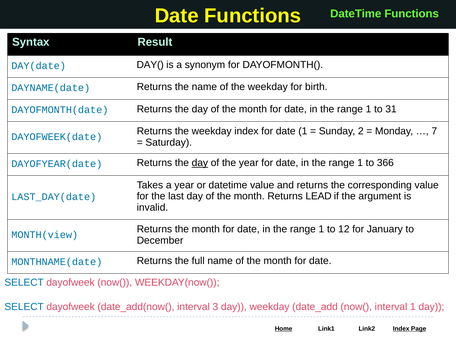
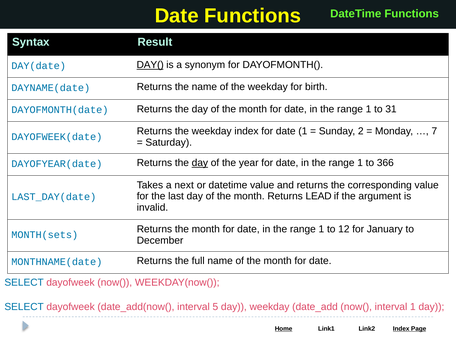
DAY( underline: none -> present (150, 65)
a year: year -> next (184, 185)
MONTH(view: MONTH(view -> MONTH(sets (45, 235)
3: 3 -> 5 (215, 307)
